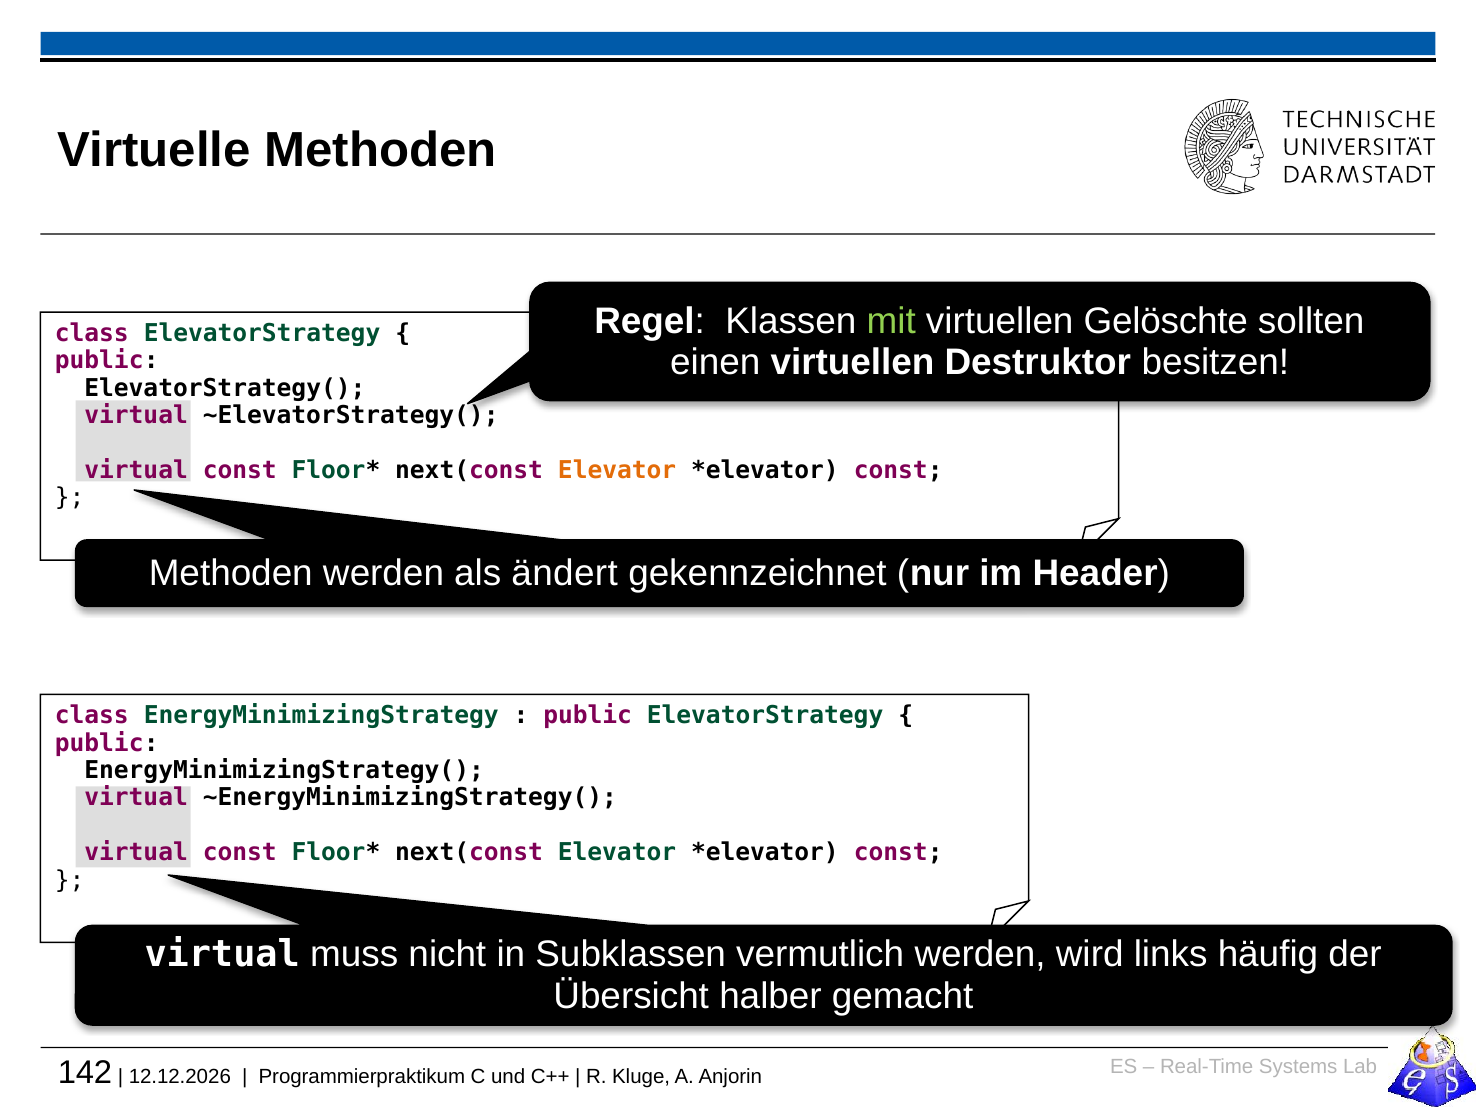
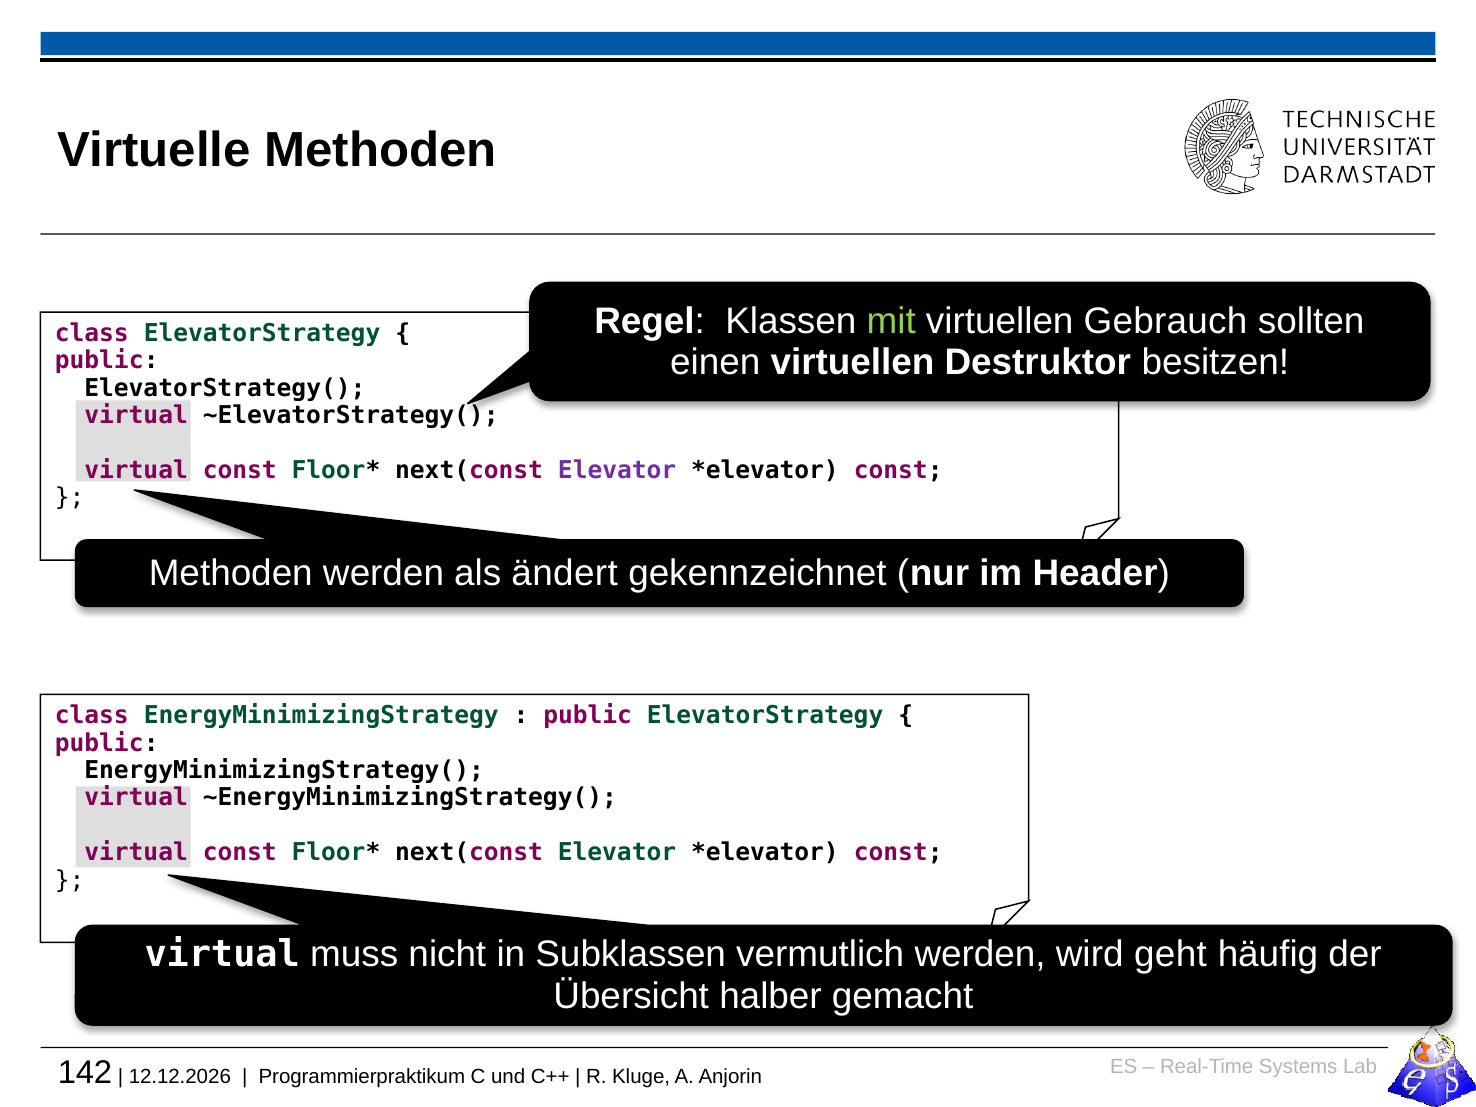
Gelöschte: Gelöschte -> Gebrauch (1166, 321)
Elevator colour: orange -> purple (617, 470)
links: links -> geht (1170, 955)
